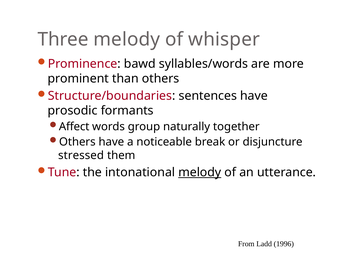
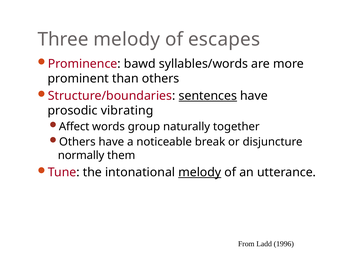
whisper: whisper -> escapes (224, 39)
sentences underline: none -> present (208, 96)
formants: formants -> vibrating (127, 111)
stressed: stressed -> normally (81, 156)
